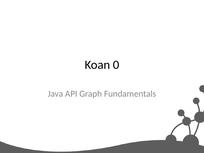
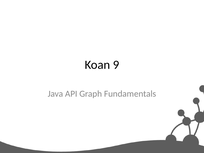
0: 0 -> 9 (116, 65)
